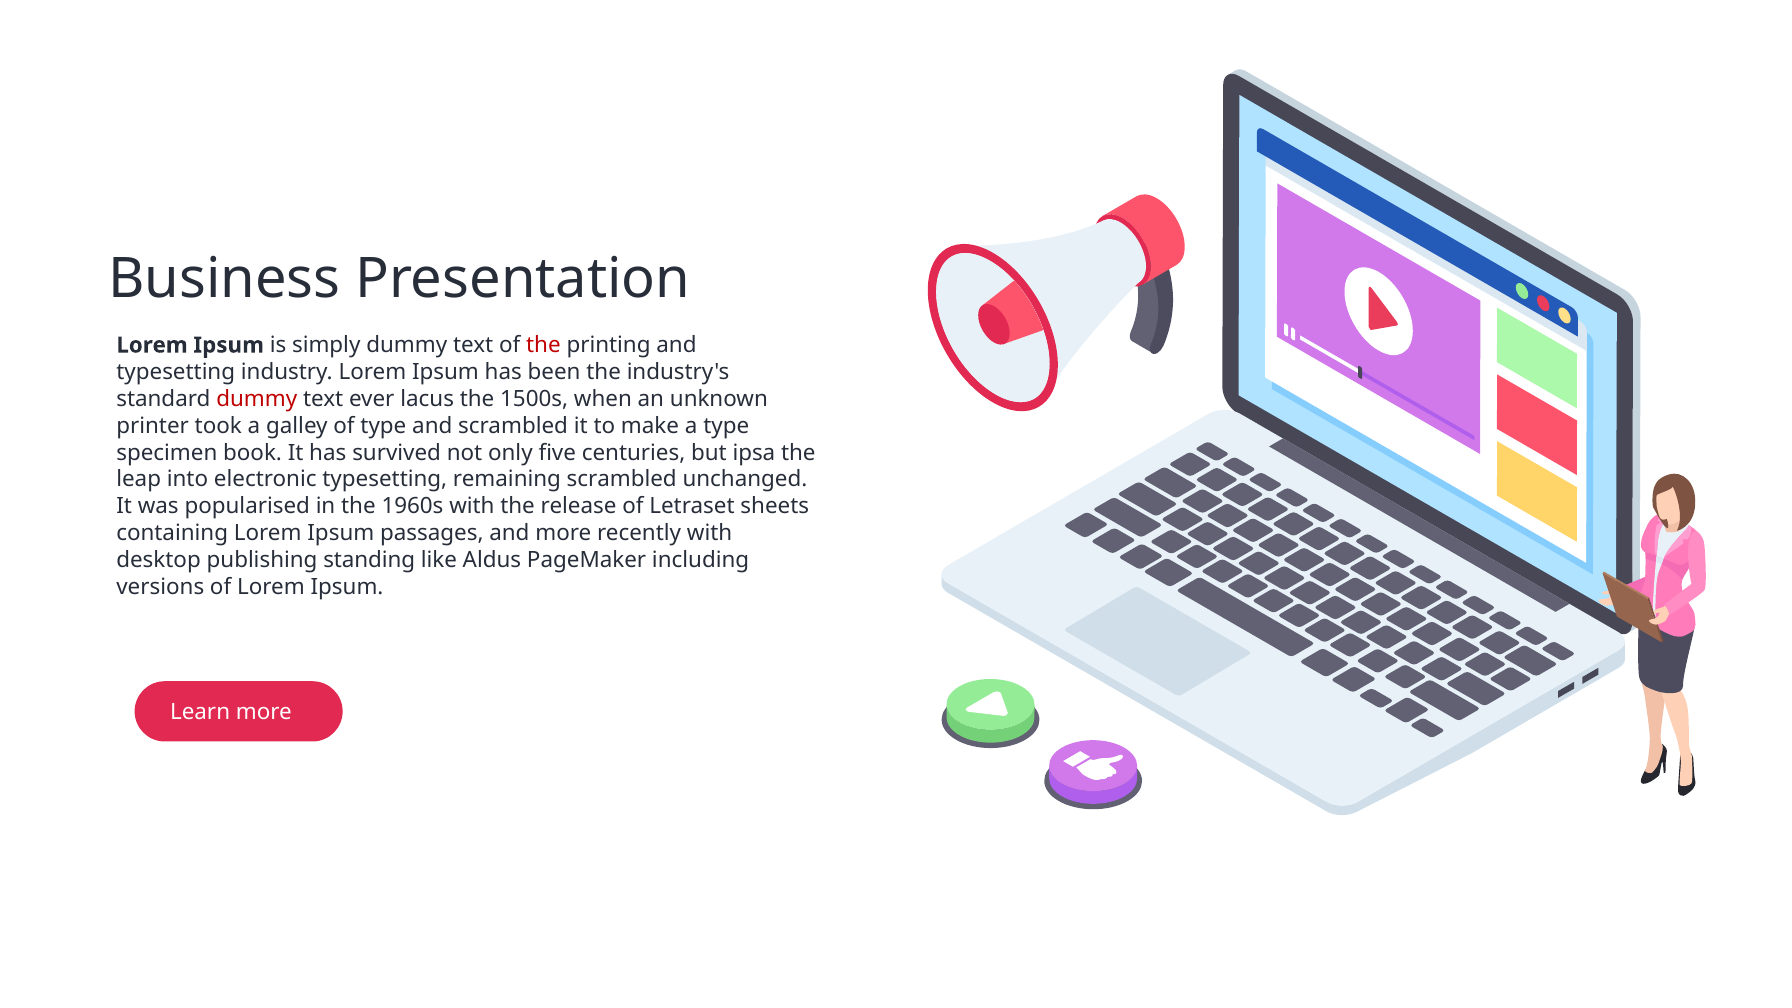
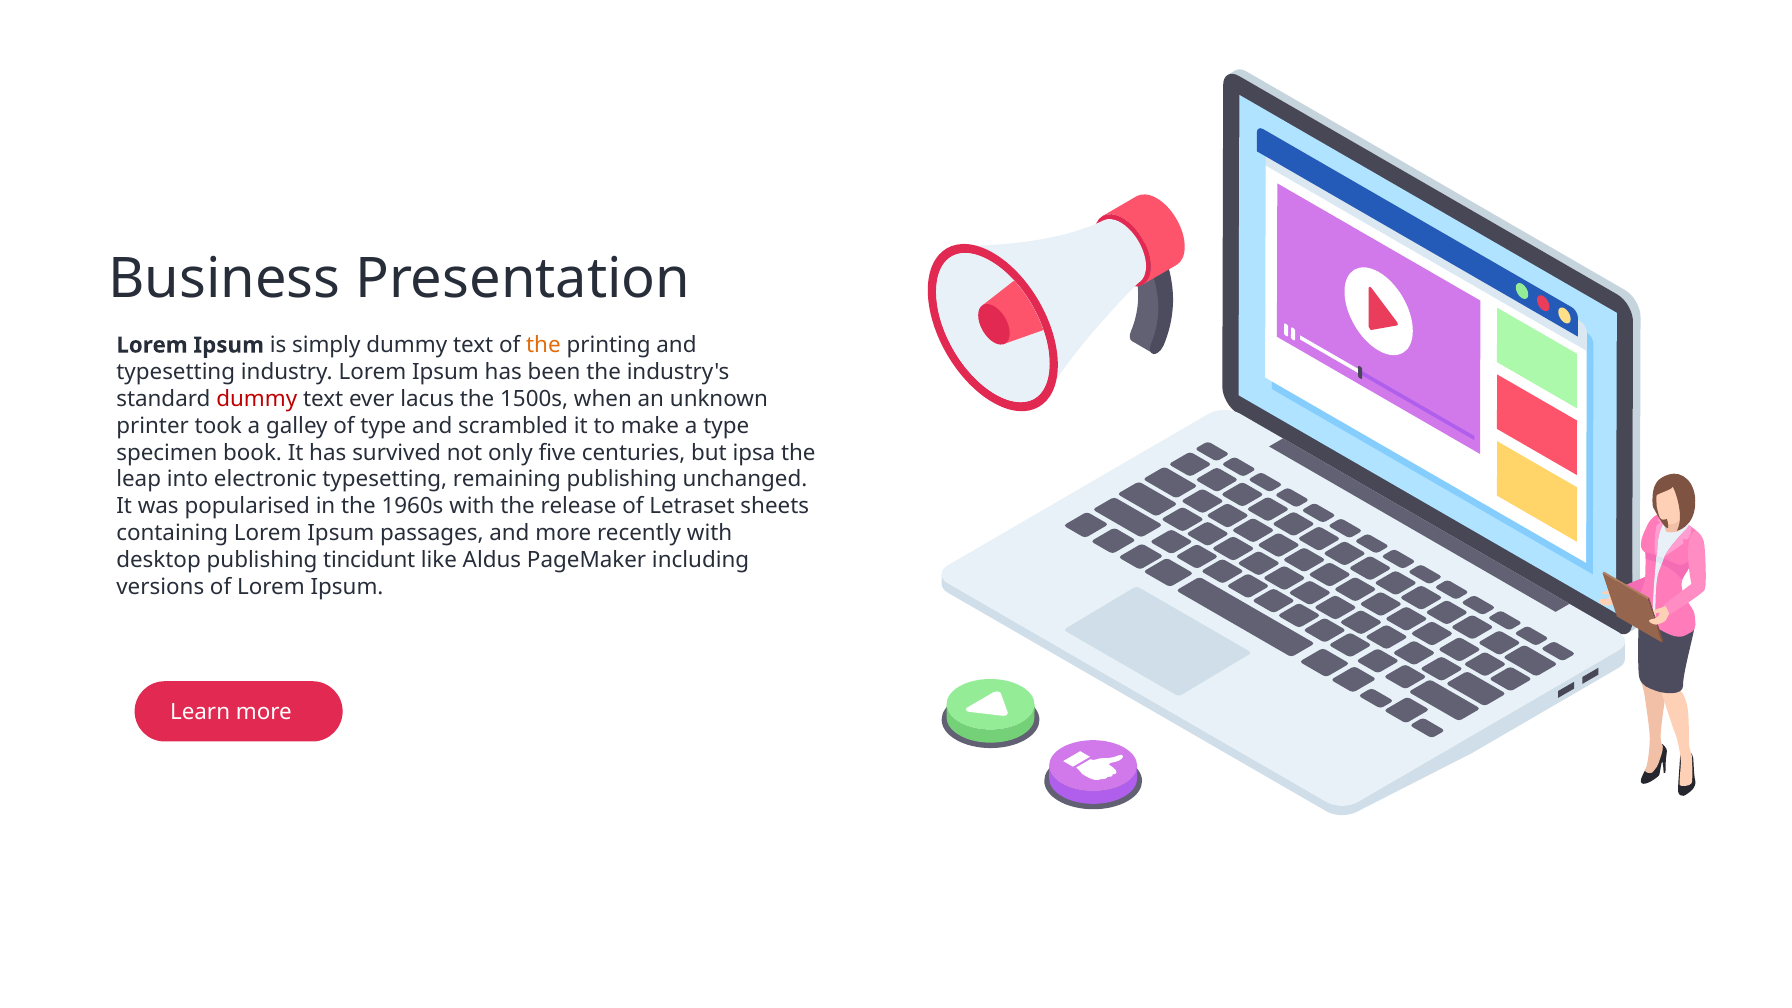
the colour: red -> orange (543, 345)
remaining scrambled: scrambled -> publishing (622, 480)
standing: standing -> tincidunt (369, 560)
